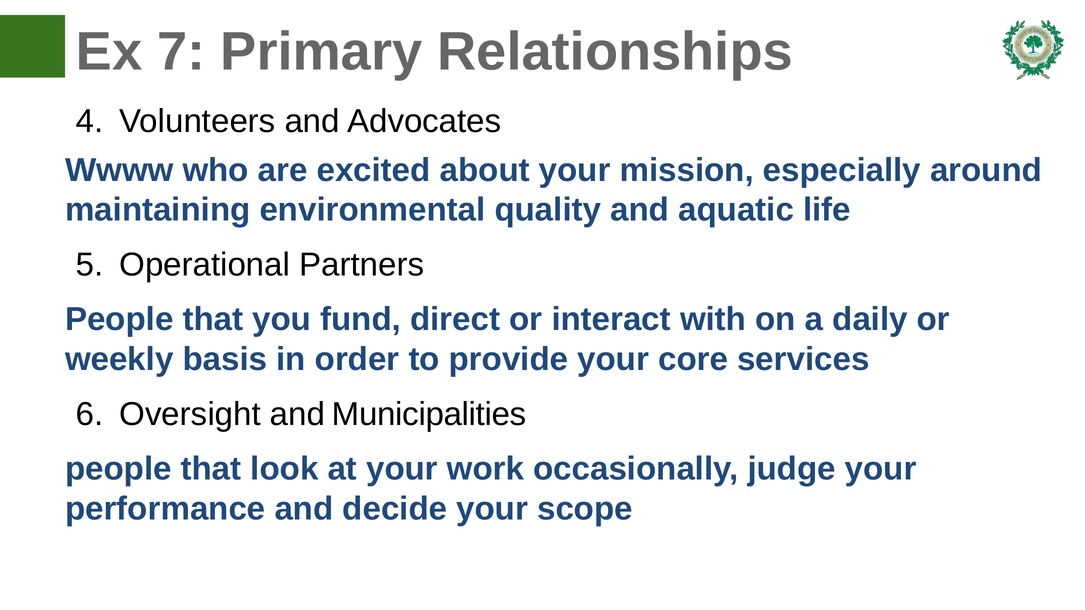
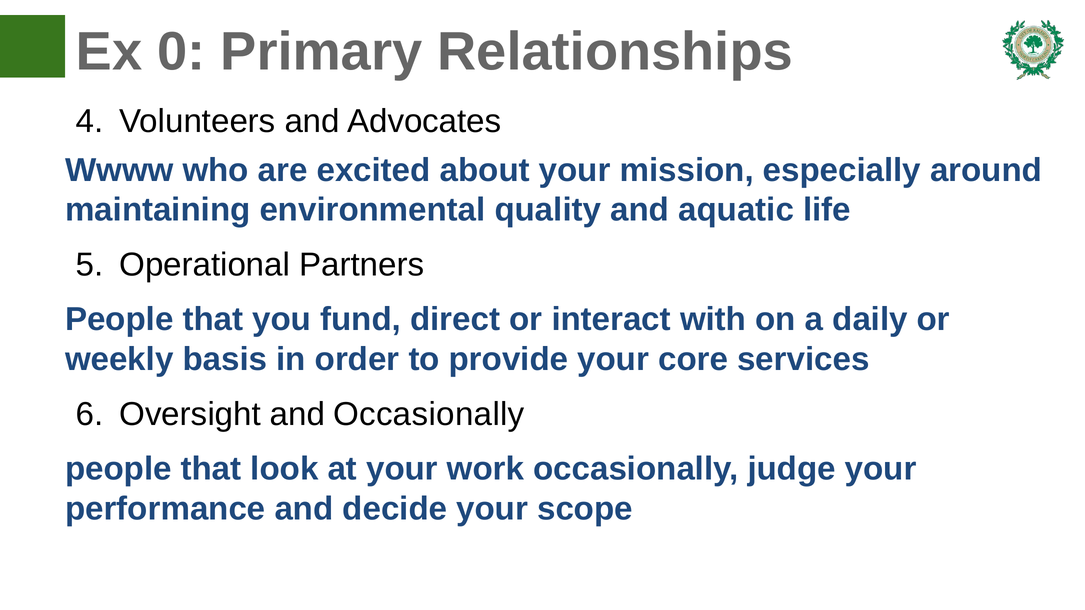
7: 7 -> 0 (181, 52)
and Municipalities: Municipalities -> Occasionally (429, 414)
